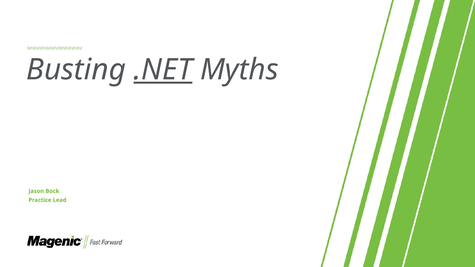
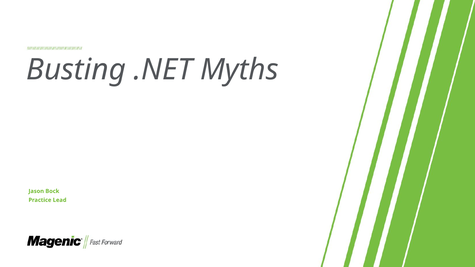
.NET underline: present -> none (163, 70)
